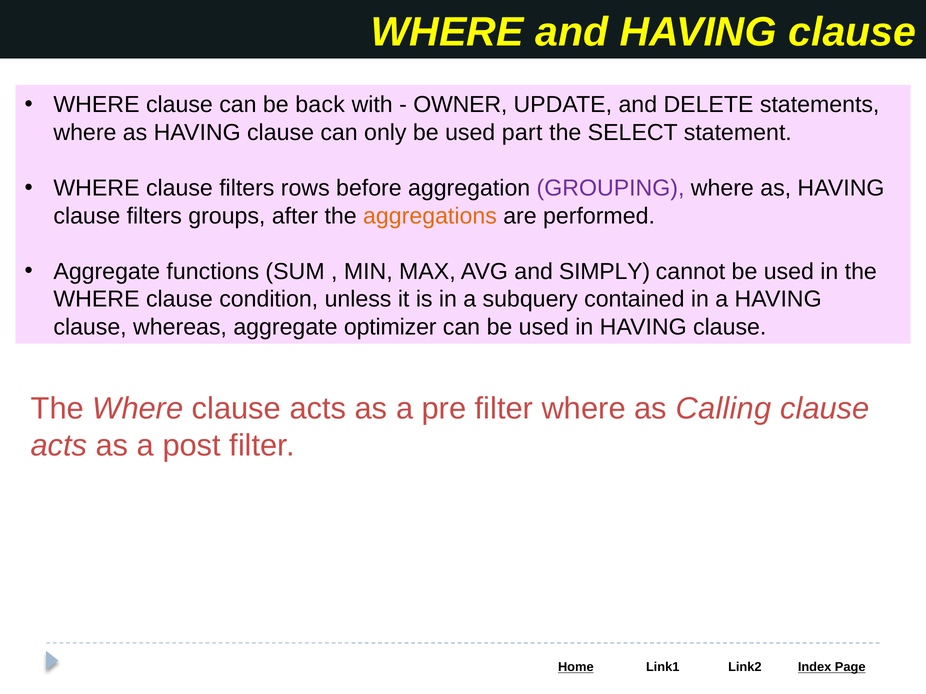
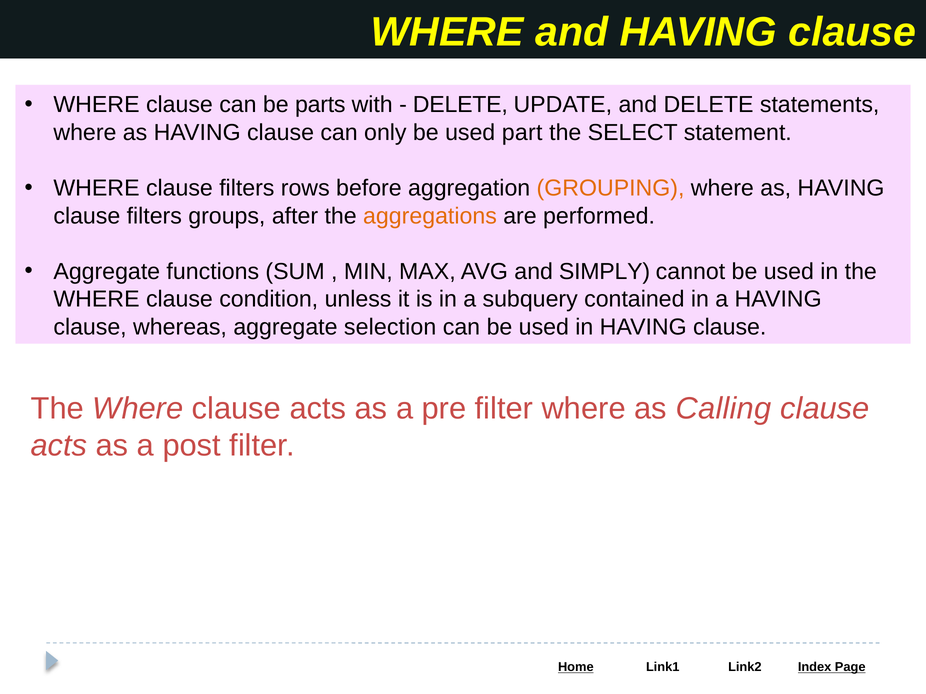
back: back -> parts (320, 105)
OWNER: OWNER -> DELETE (460, 105)
GROUPING colour: purple -> orange (611, 188)
optimizer: optimizer -> selection (390, 327)
